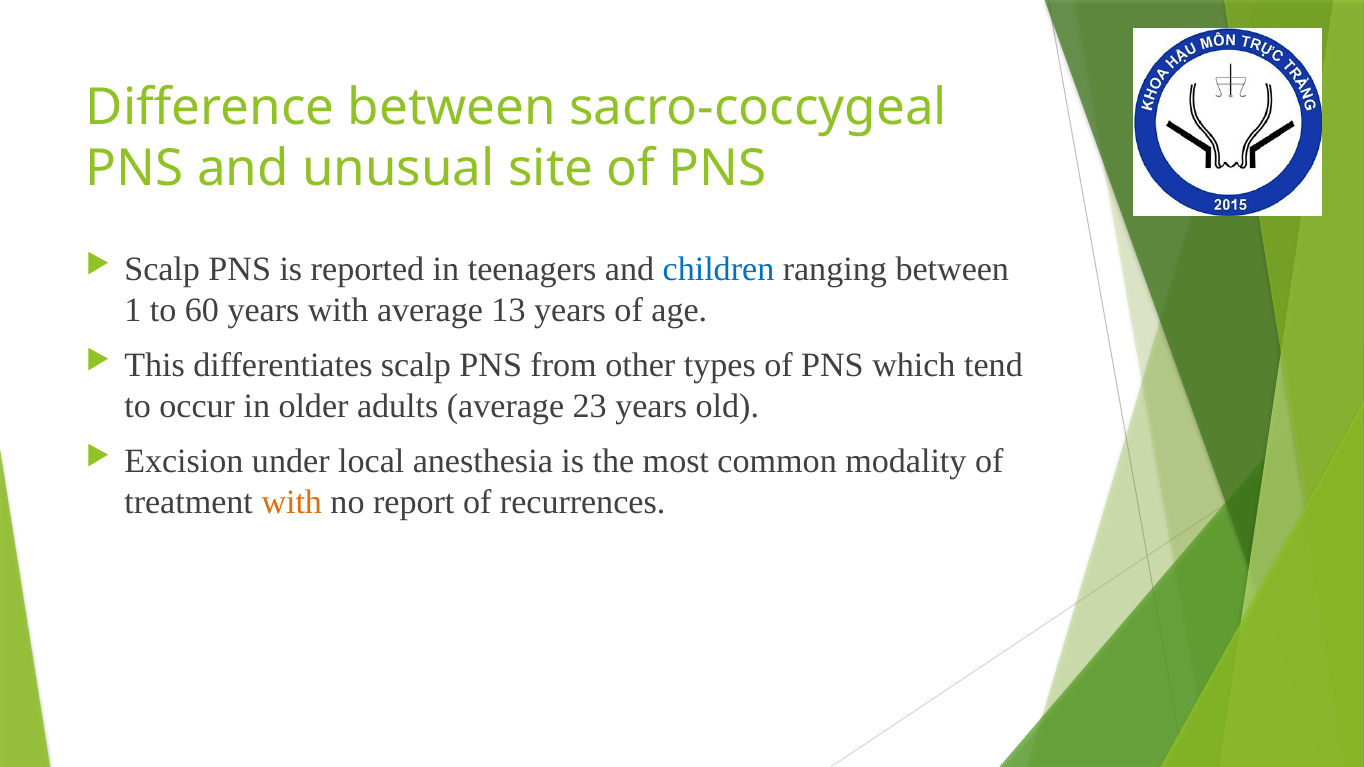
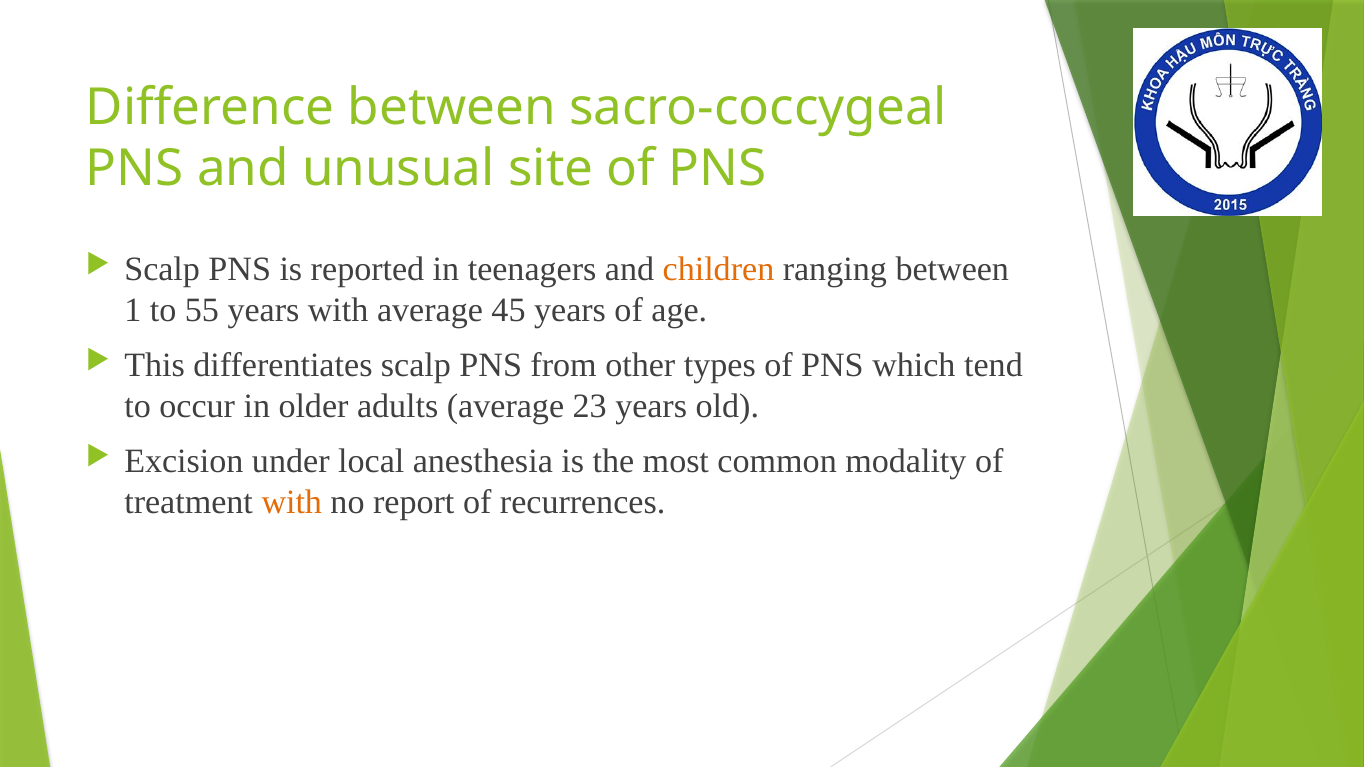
children colour: blue -> orange (719, 270)
60: 60 -> 55 (202, 311)
13: 13 -> 45 (509, 311)
